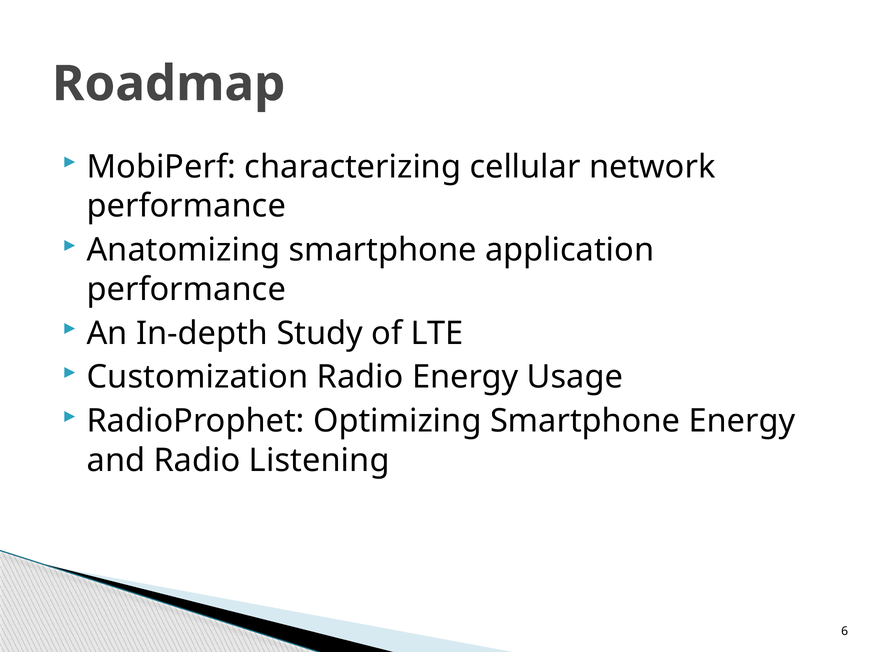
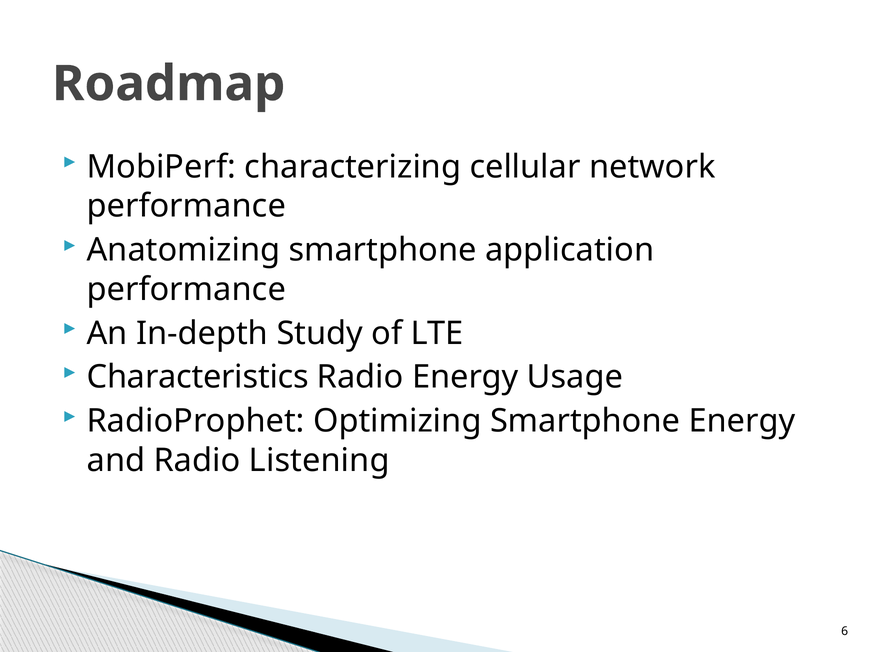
Customization: Customization -> Characteristics (198, 377)
